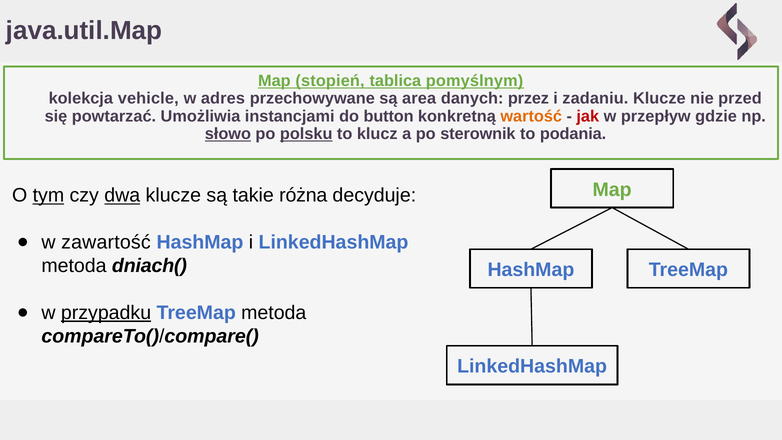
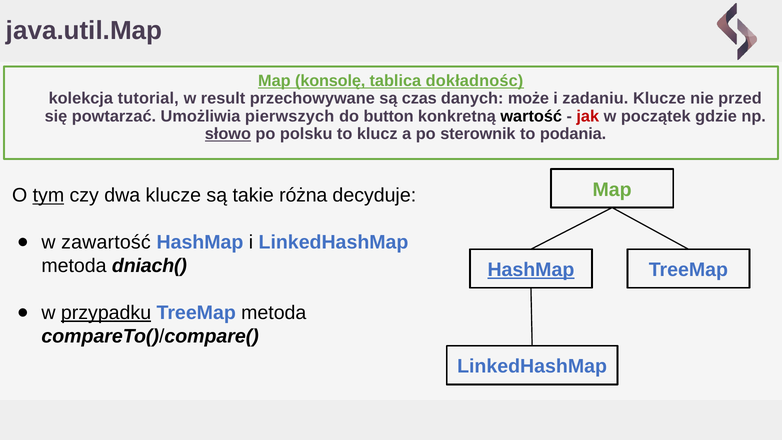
stopień: stopień -> konsolę (330, 81)
pomyślnym: pomyślnym -> dokładnośc (475, 81)
vehicle: vehicle -> tutorial (148, 99)
adres: adres -> result (223, 99)
area: area -> czas (419, 99)
przez: przez -> może (528, 99)
instancjami: instancjami -> pierwszych (290, 116)
wartość colour: orange -> black (531, 116)
przepływ: przepływ -> początek (656, 116)
polsku underline: present -> none (306, 134)
dwa underline: present -> none (122, 195)
HashMap underline: none -> present (531, 270)
